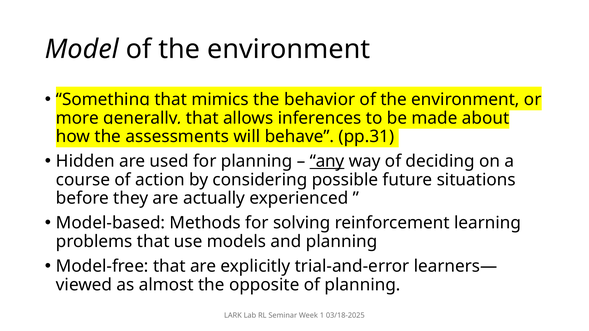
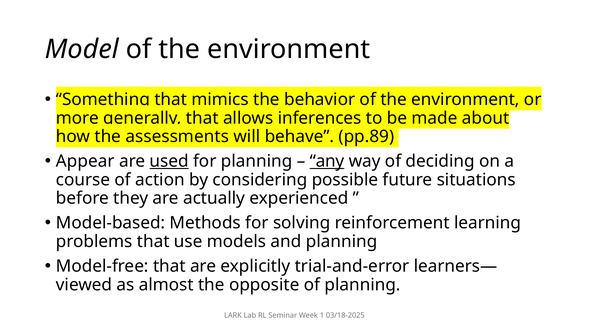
pp.31: pp.31 -> pp.89 (366, 137)
Hidden: Hidden -> Appear (85, 161)
used underline: none -> present (169, 161)
